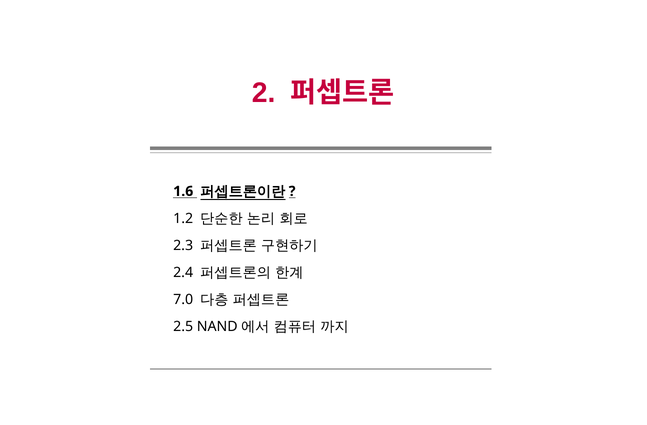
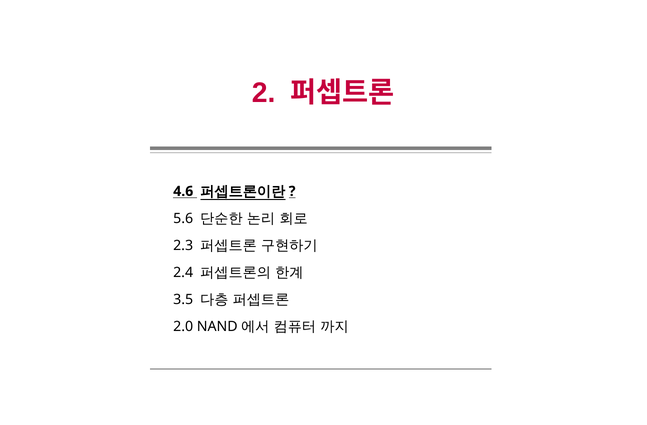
1.6: 1.6 -> 4.6 (183, 191)
1.2: 1.2 -> 5.6 (183, 218)
7.0: 7.0 -> 3.5 (183, 300)
2.5: 2.5 -> 2.0 (183, 327)
